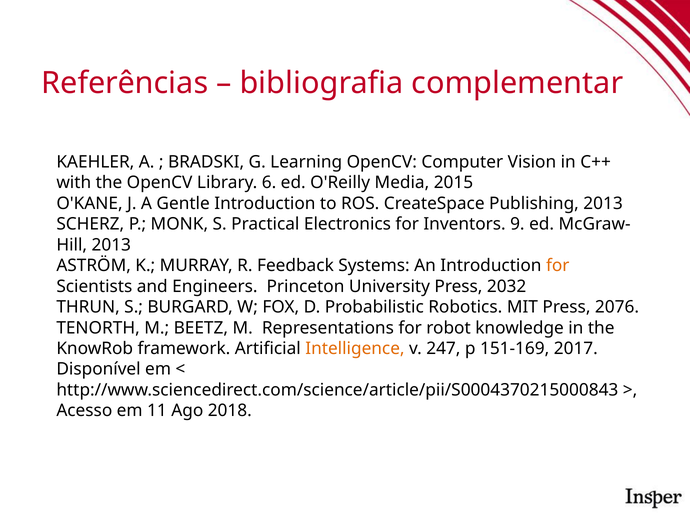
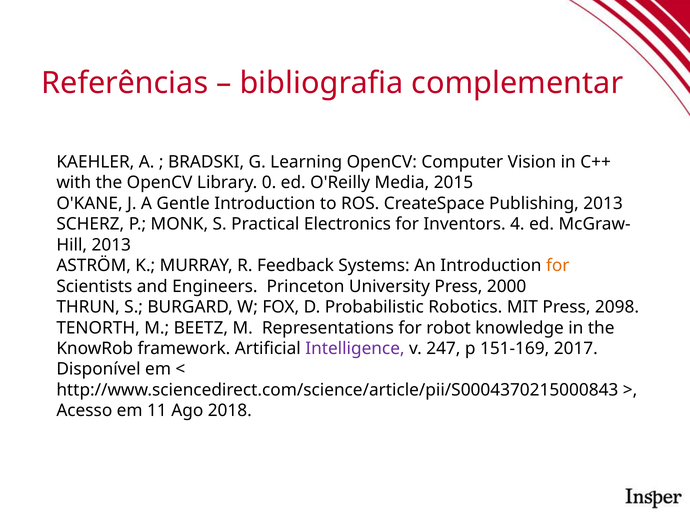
6: 6 -> 0 (269, 183)
9: 9 -> 4 (517, 224)
2032: 2032 -> 2000 (507, 286)
2076: 2076 -> 2098 (617, 307)
Intelligence colour: orange -> purple (355, 348)
